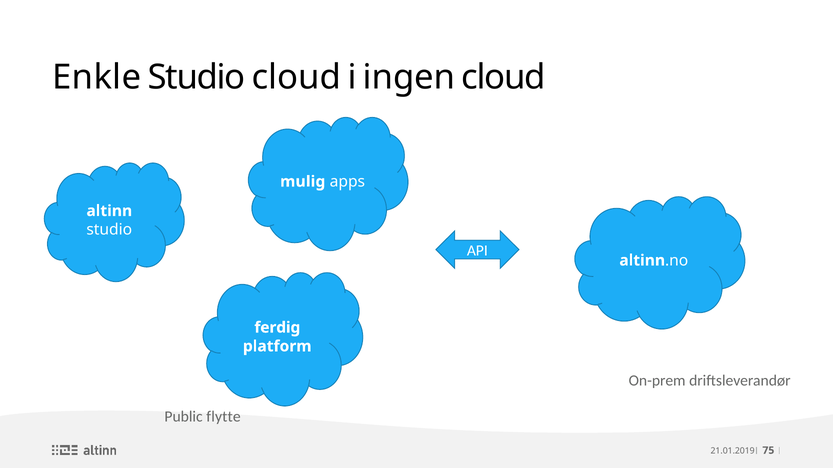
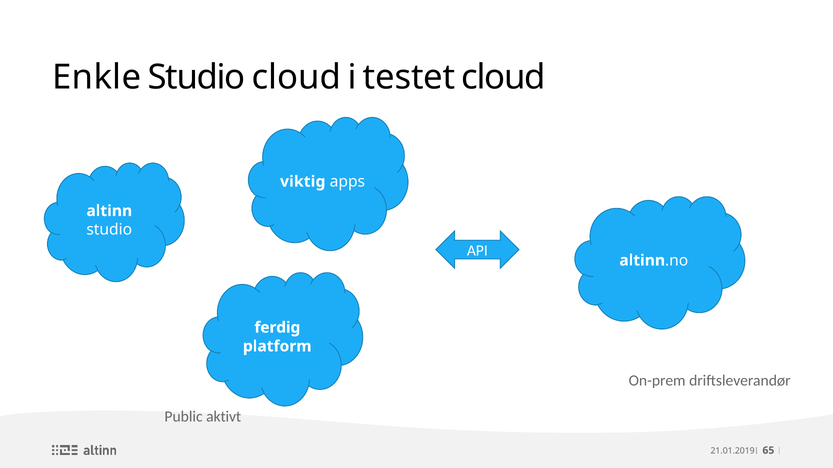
ingen: ingen -> testet (409, 77)
mulig: mulig -> viktig (303, 182)
flytte: flytte -> aktivt (224, 417)
75: 75 -> 65 (768, 451)
